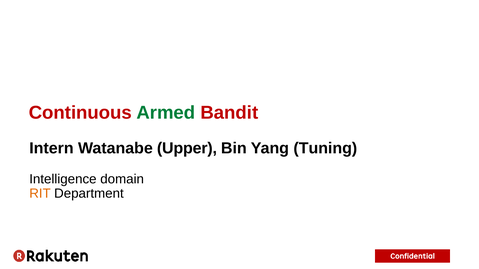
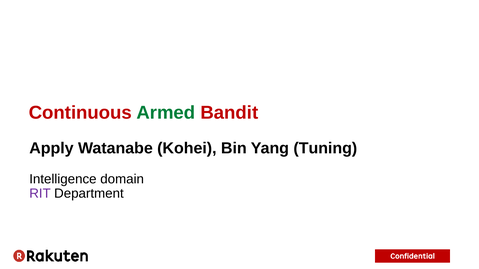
Intern: Intern -> Apply (51, 149)
Upper: Upper -> Kohei (187, 149)
RIT colour: orange -> purple (40, 194)
